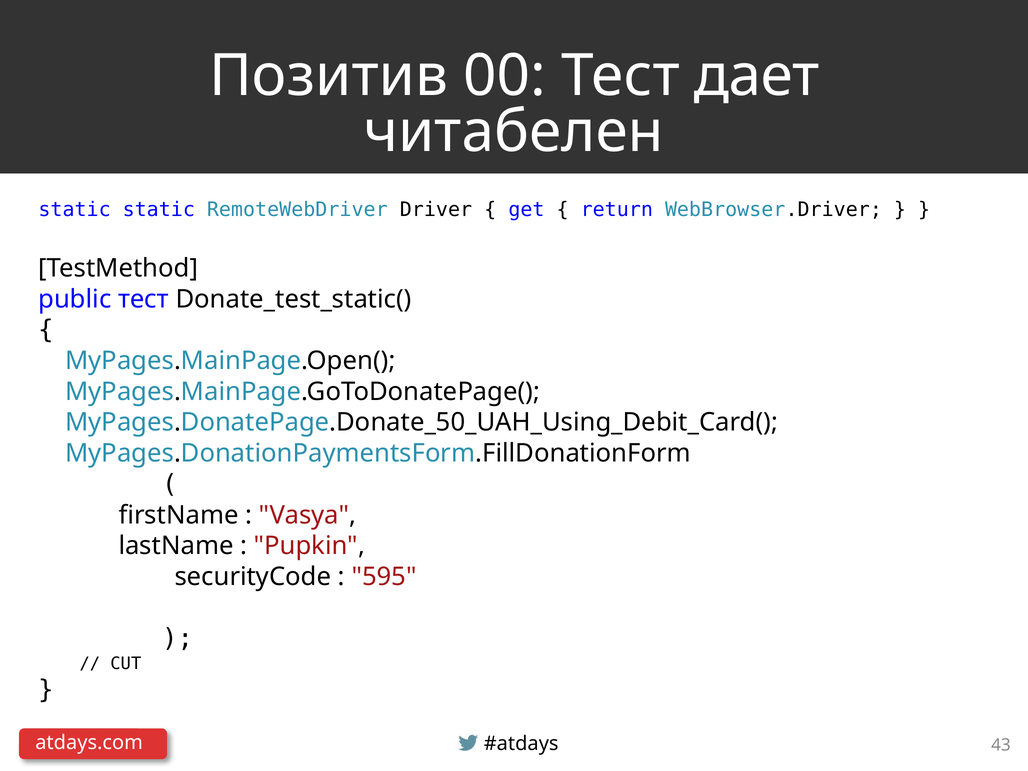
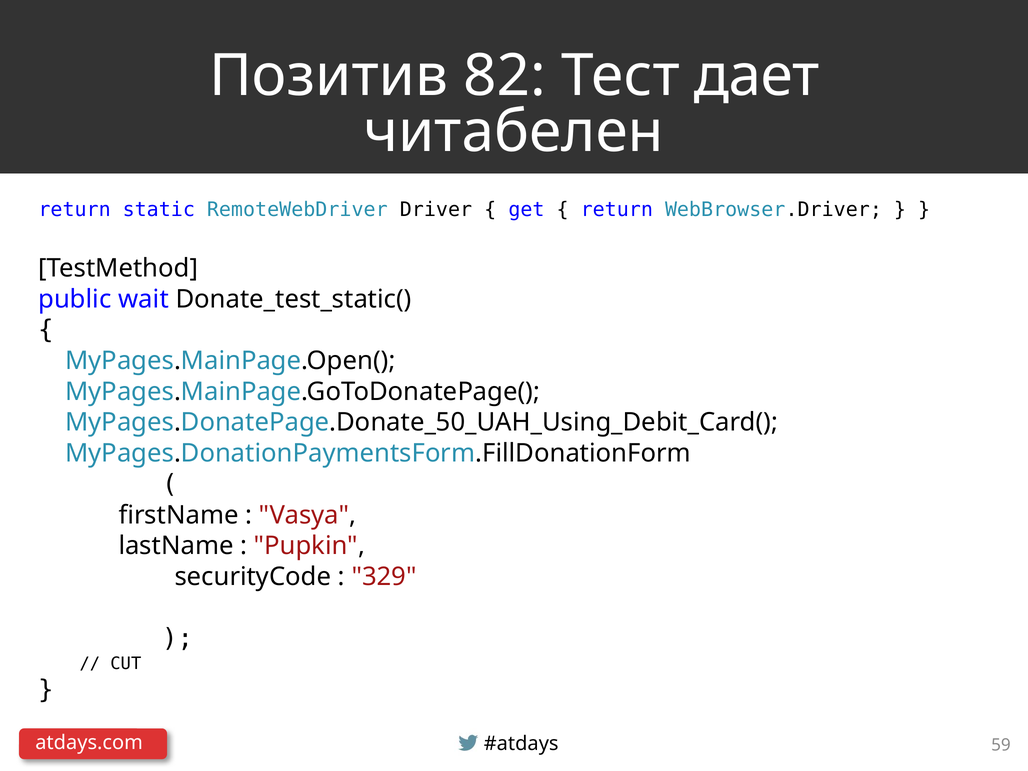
00: 00 -> 82 (505, 76)
static: static -> return (75, 210)
public тест: тест -> wait (143, 299)
595: 595 -> 329 (384, 577)
43: 43 -> 59 (1001, 745)
